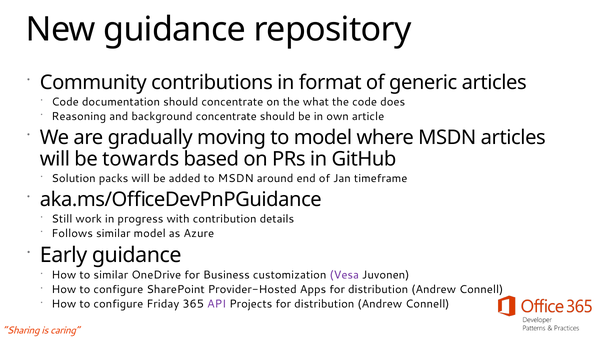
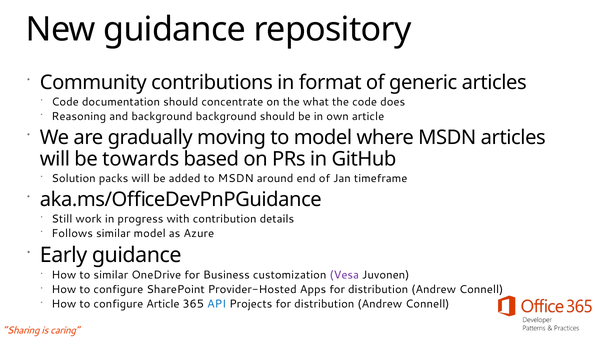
background concentrate: concentrate -> background (226, 117)
configure Friday: Friday -> Article (163, 305)
API colour: purple -> blue (217, 305)
